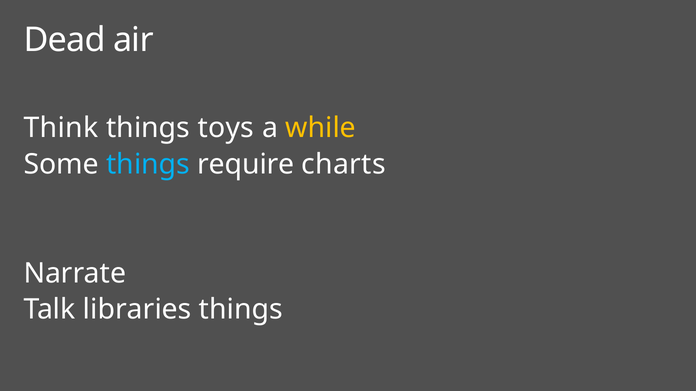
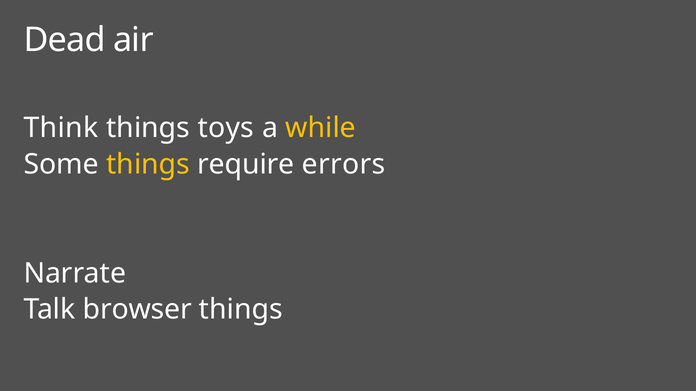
things colour: light blue -> yellow (148, 164)
charts: charts -> errors (344, 164)
libraries: libraries -> browser (137, 310)
